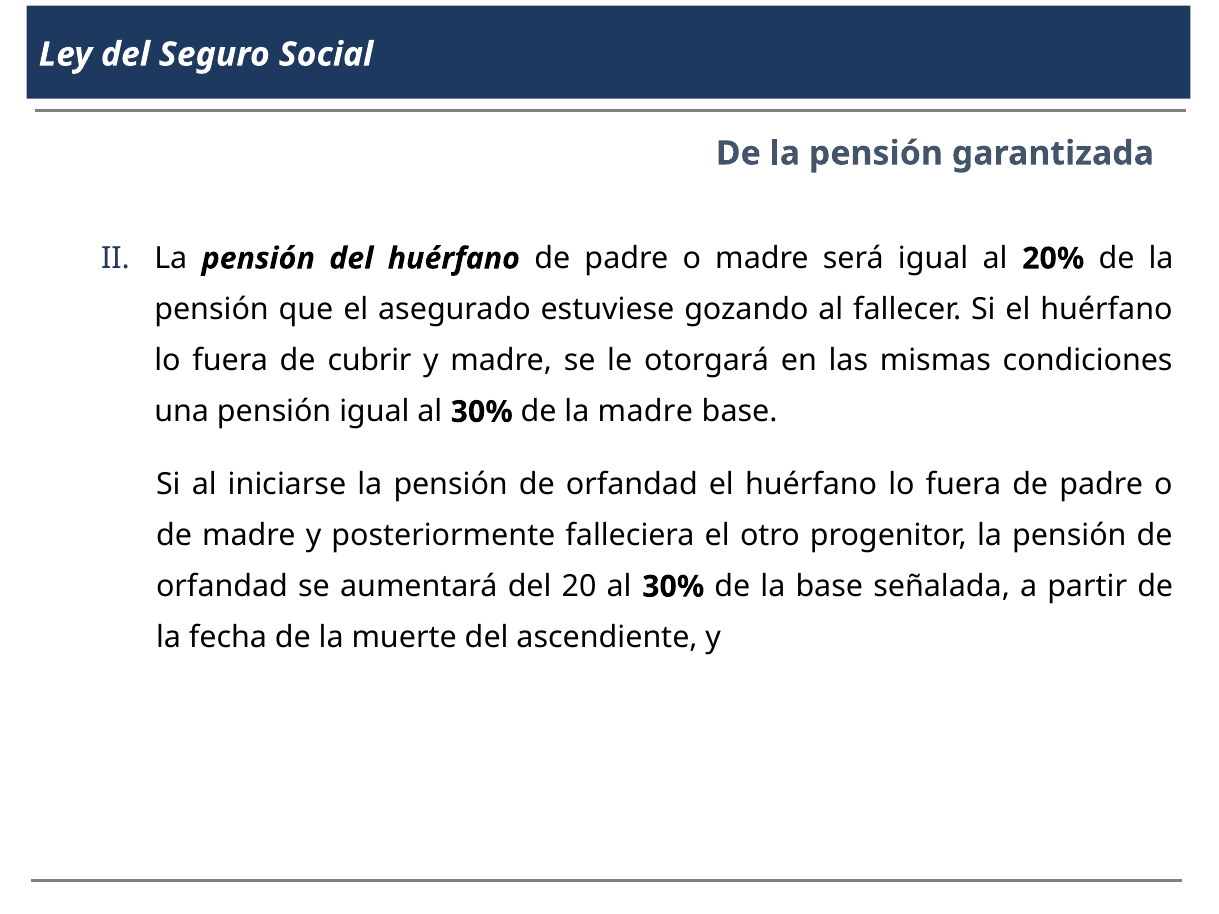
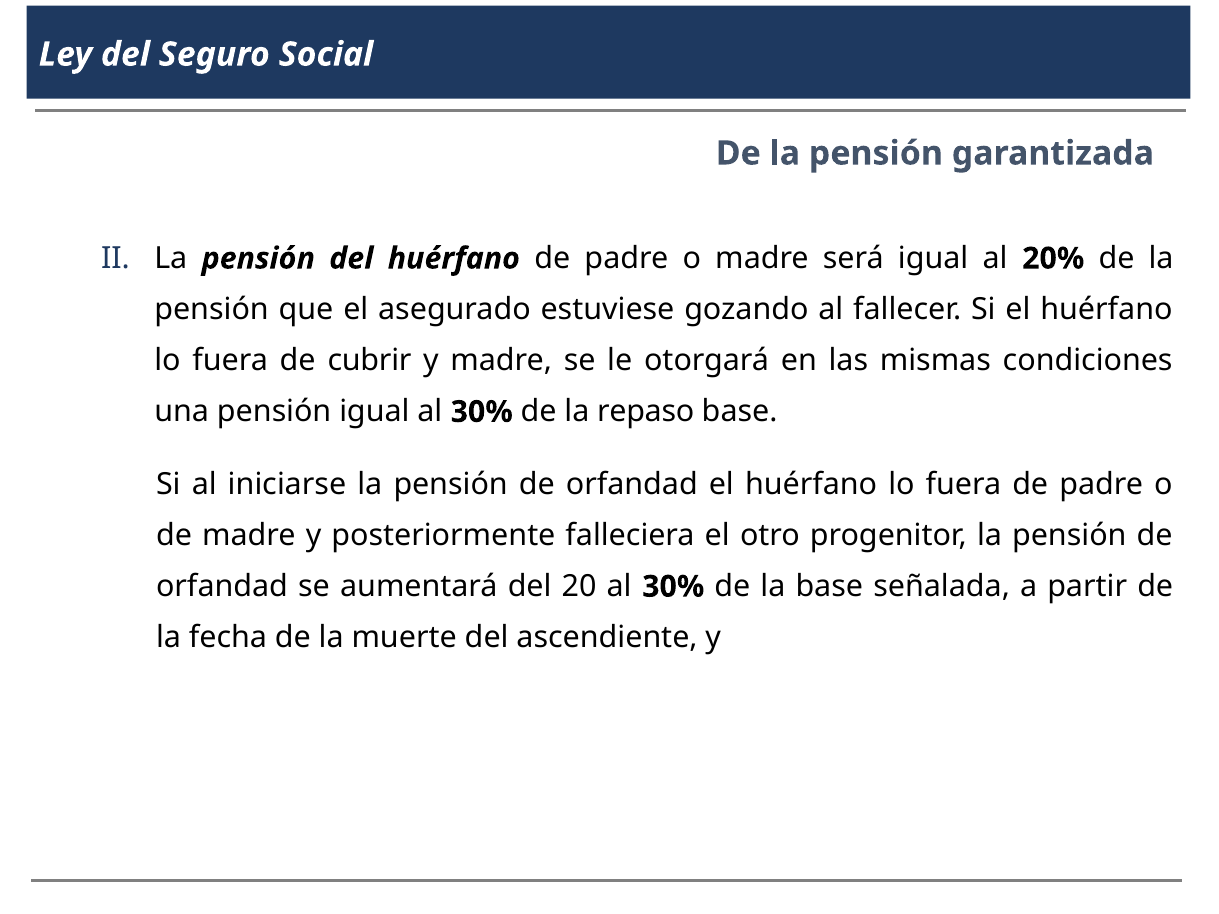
la madre: madre -> repaso (646, 412)
